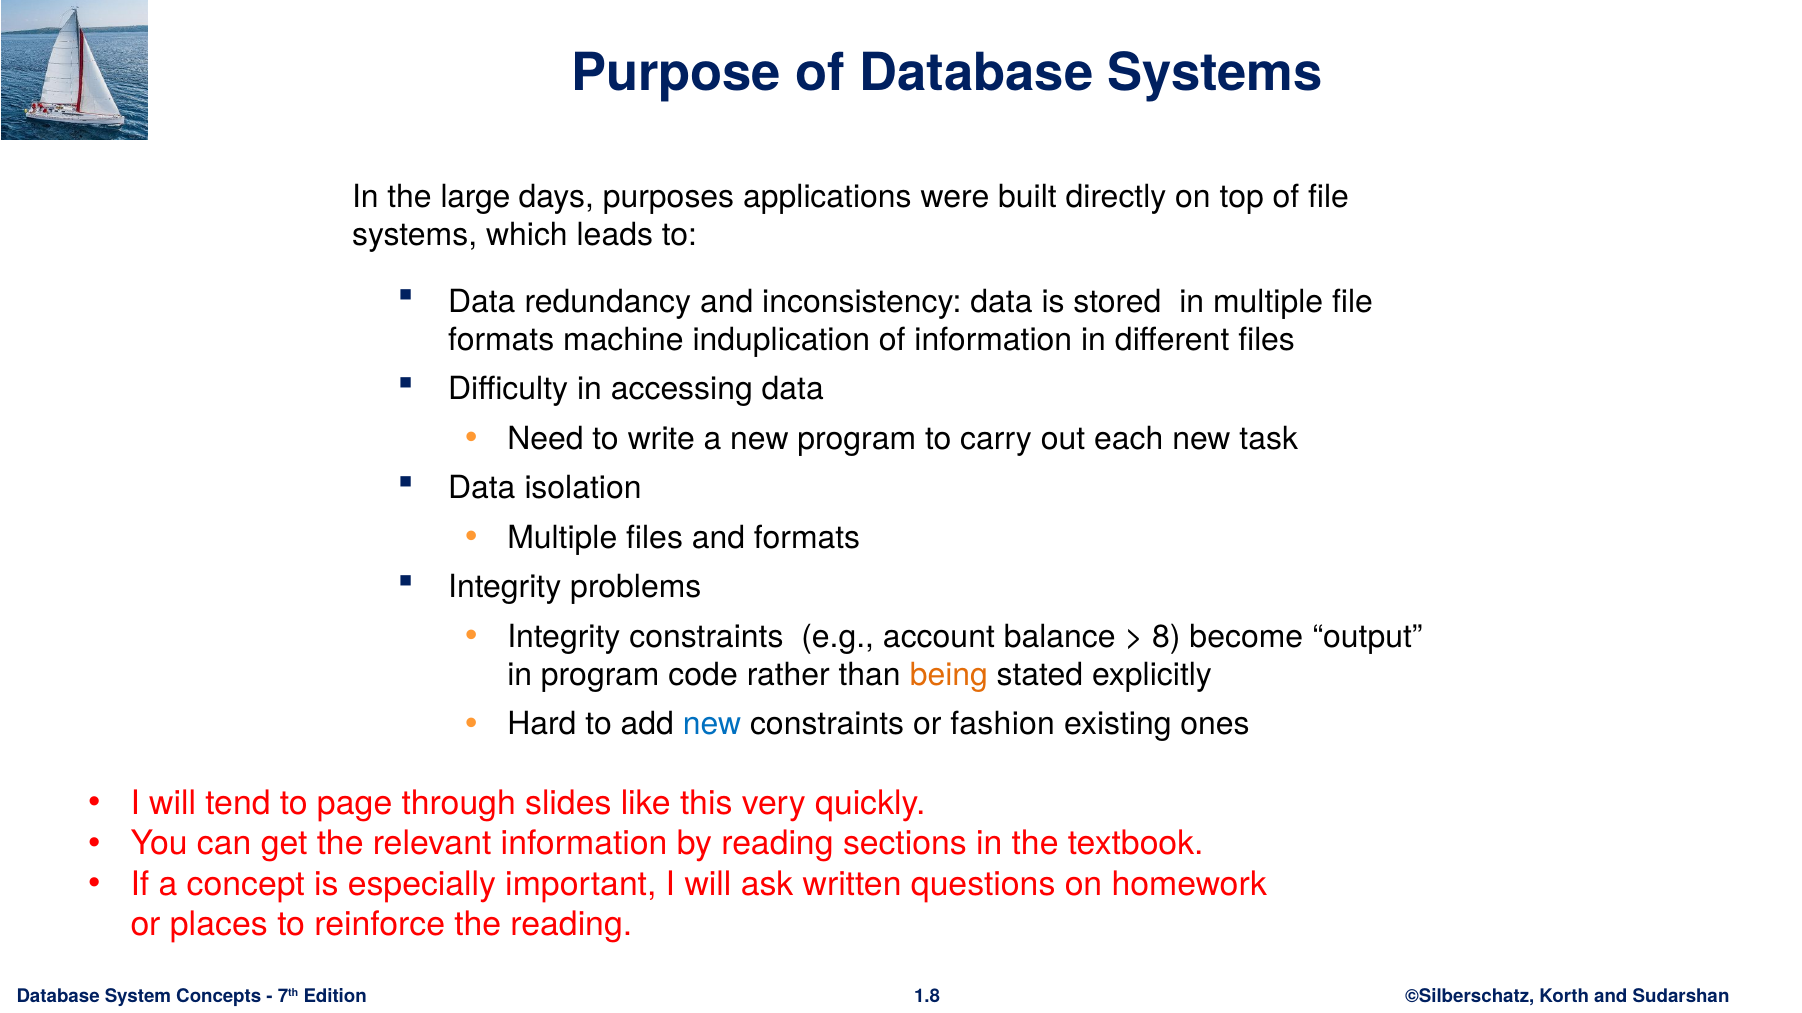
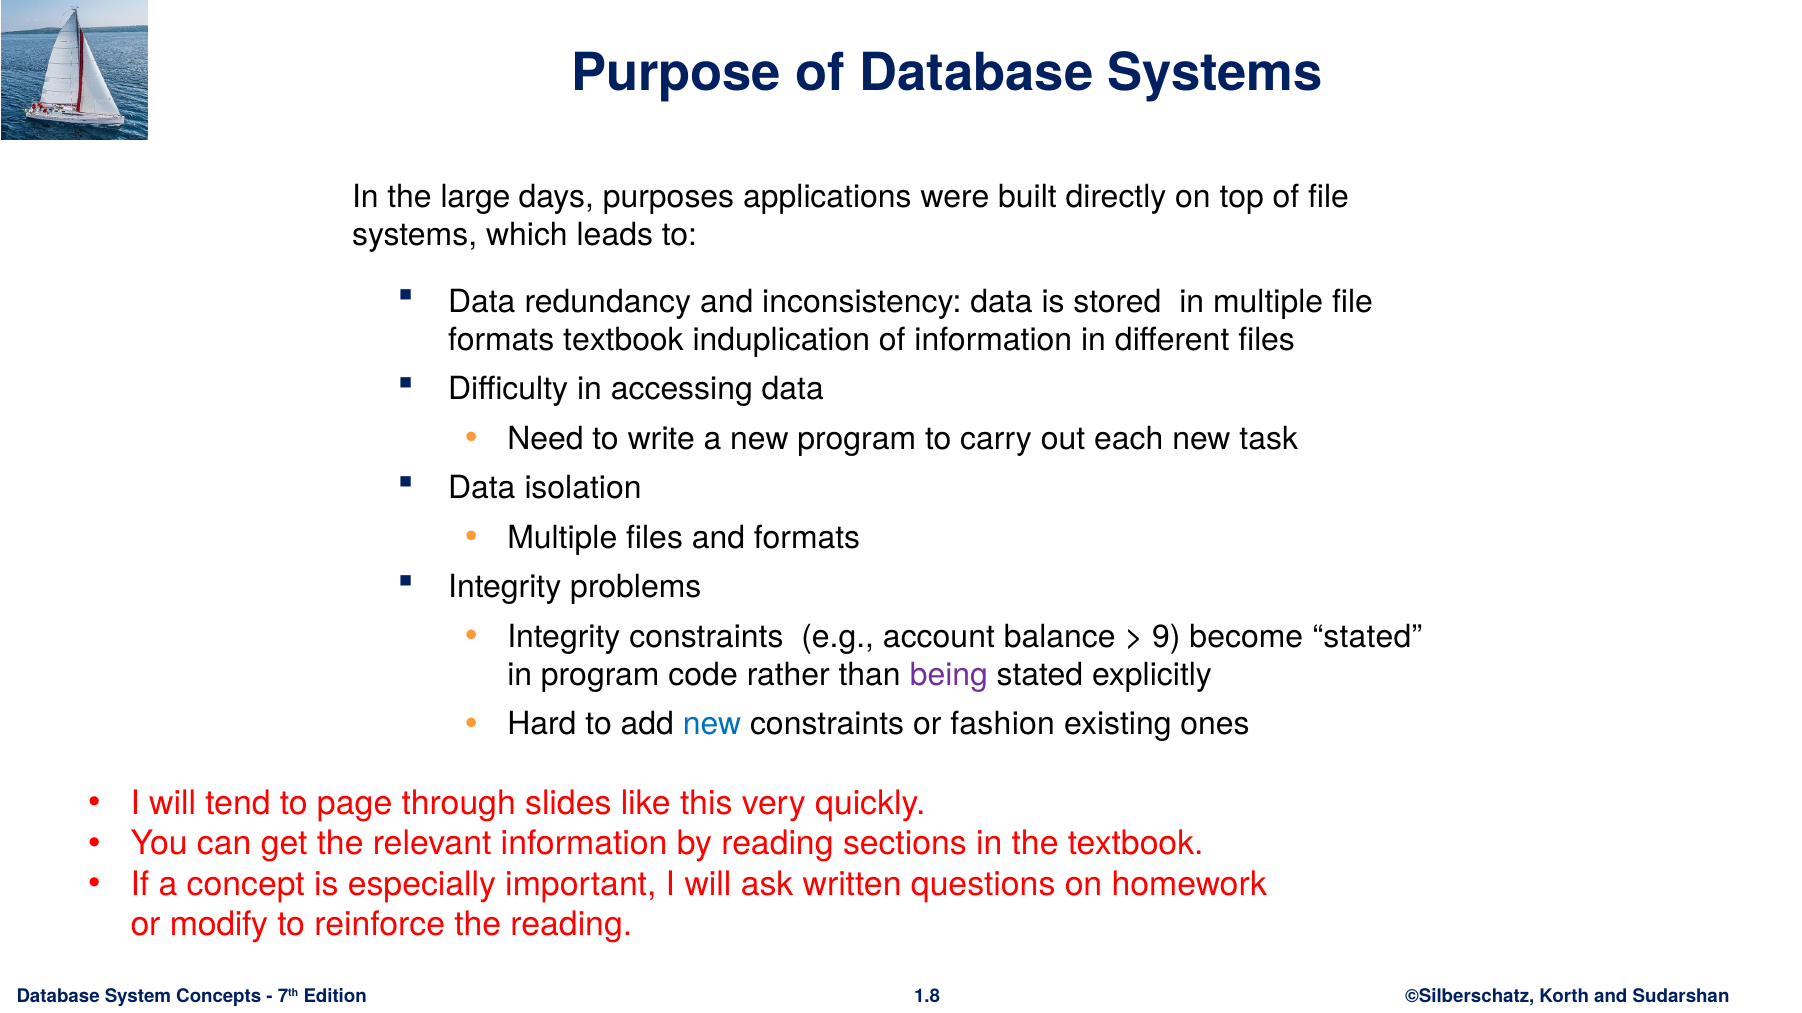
formats machine: machine -> textbook (623, 340)
8: 8 -> 9 (1166, 637)
become output: output -> stated (1367, 637)
being colour: orange -> purple (949, 675)
places: places -> modify (219, 925)
